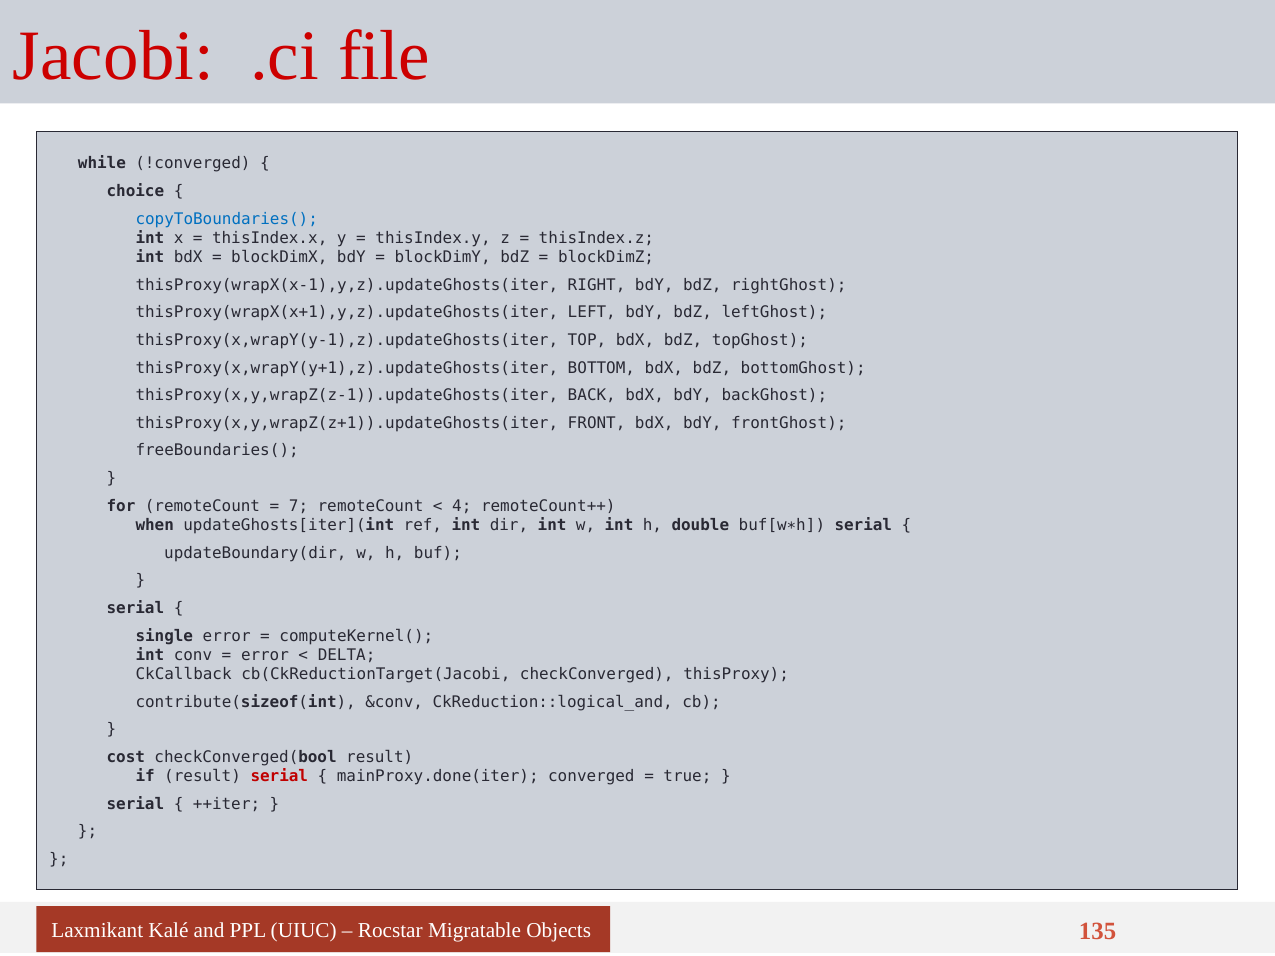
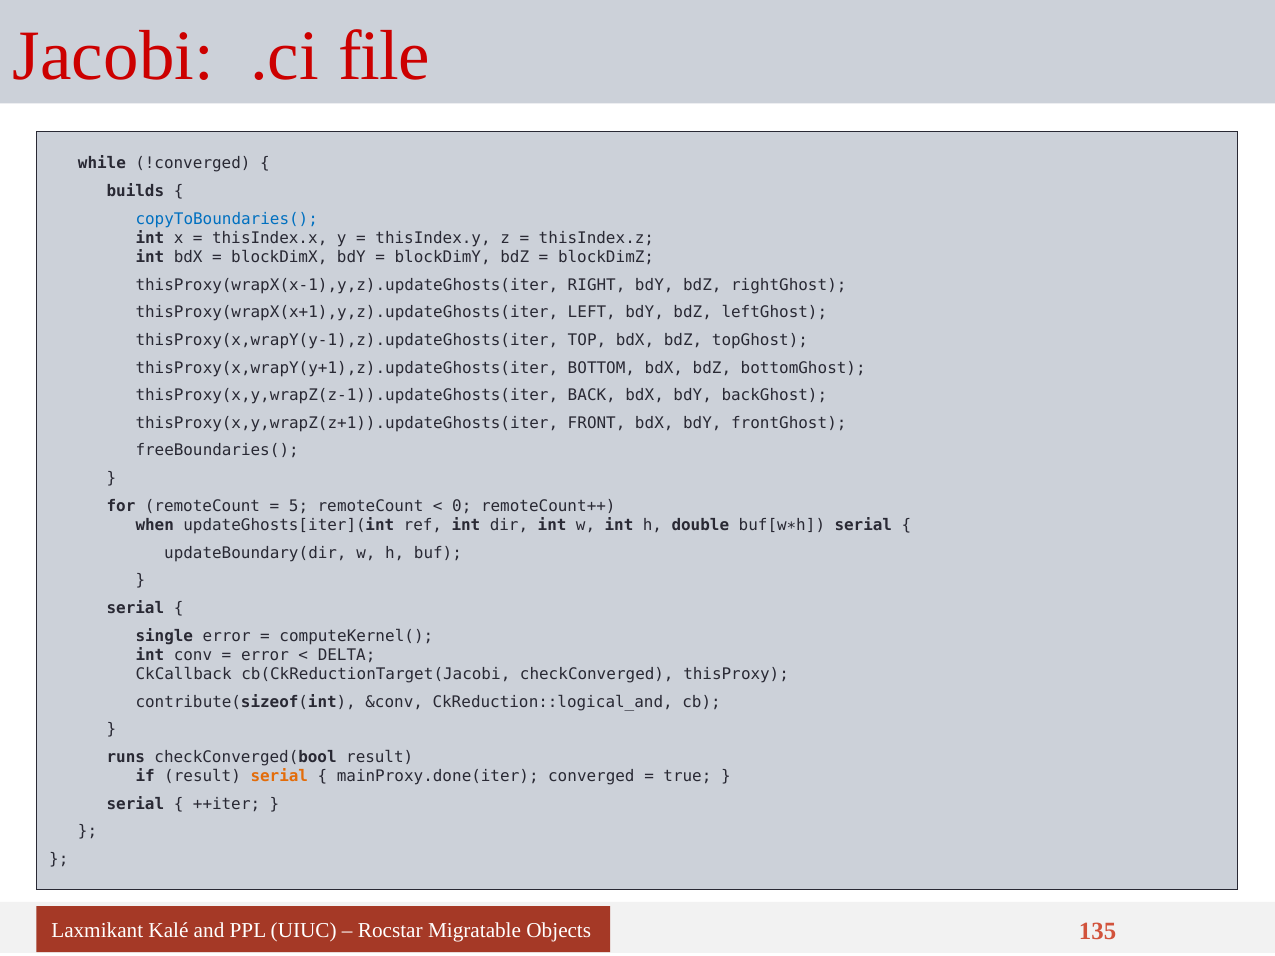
choice: choice -> builds (135, 191)
7: 7 -> 5 (299, 506)
4: 4 -> 0 (462, 506)
cost: cost -> runs (126, 757)
serial colour: red -> orange (279, 776)
